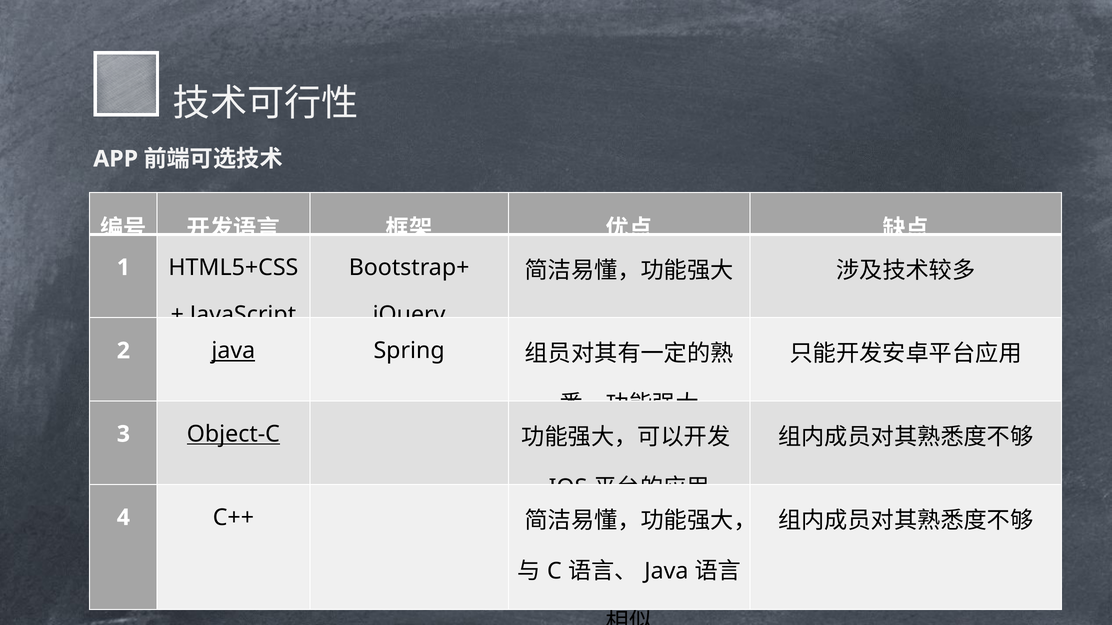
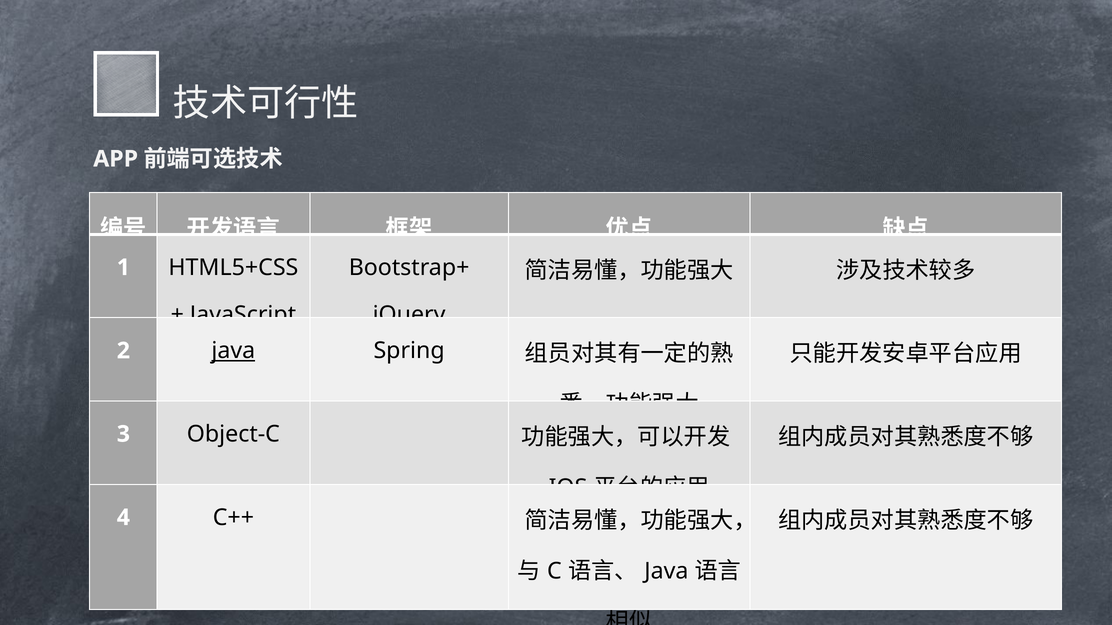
Object-C underline: present -> none (233, 434)
